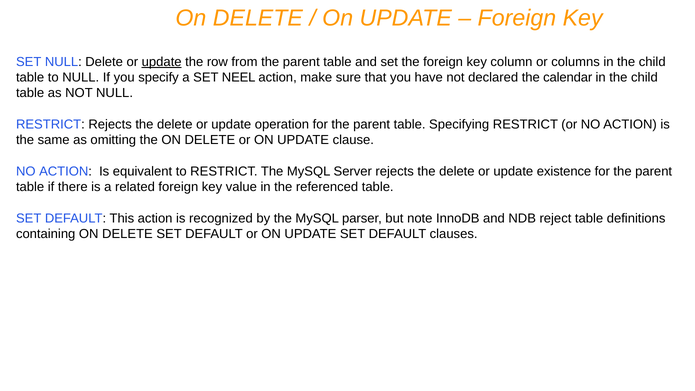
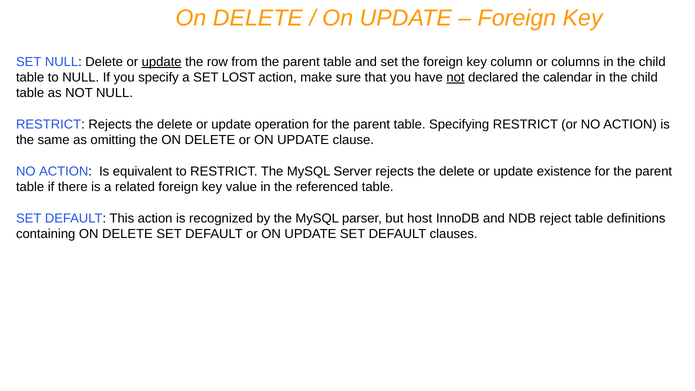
NEEL: NEEL -> LOST (239, 78)
not underline: none -> present (455, 78)
note: note -> host (420, 218)
